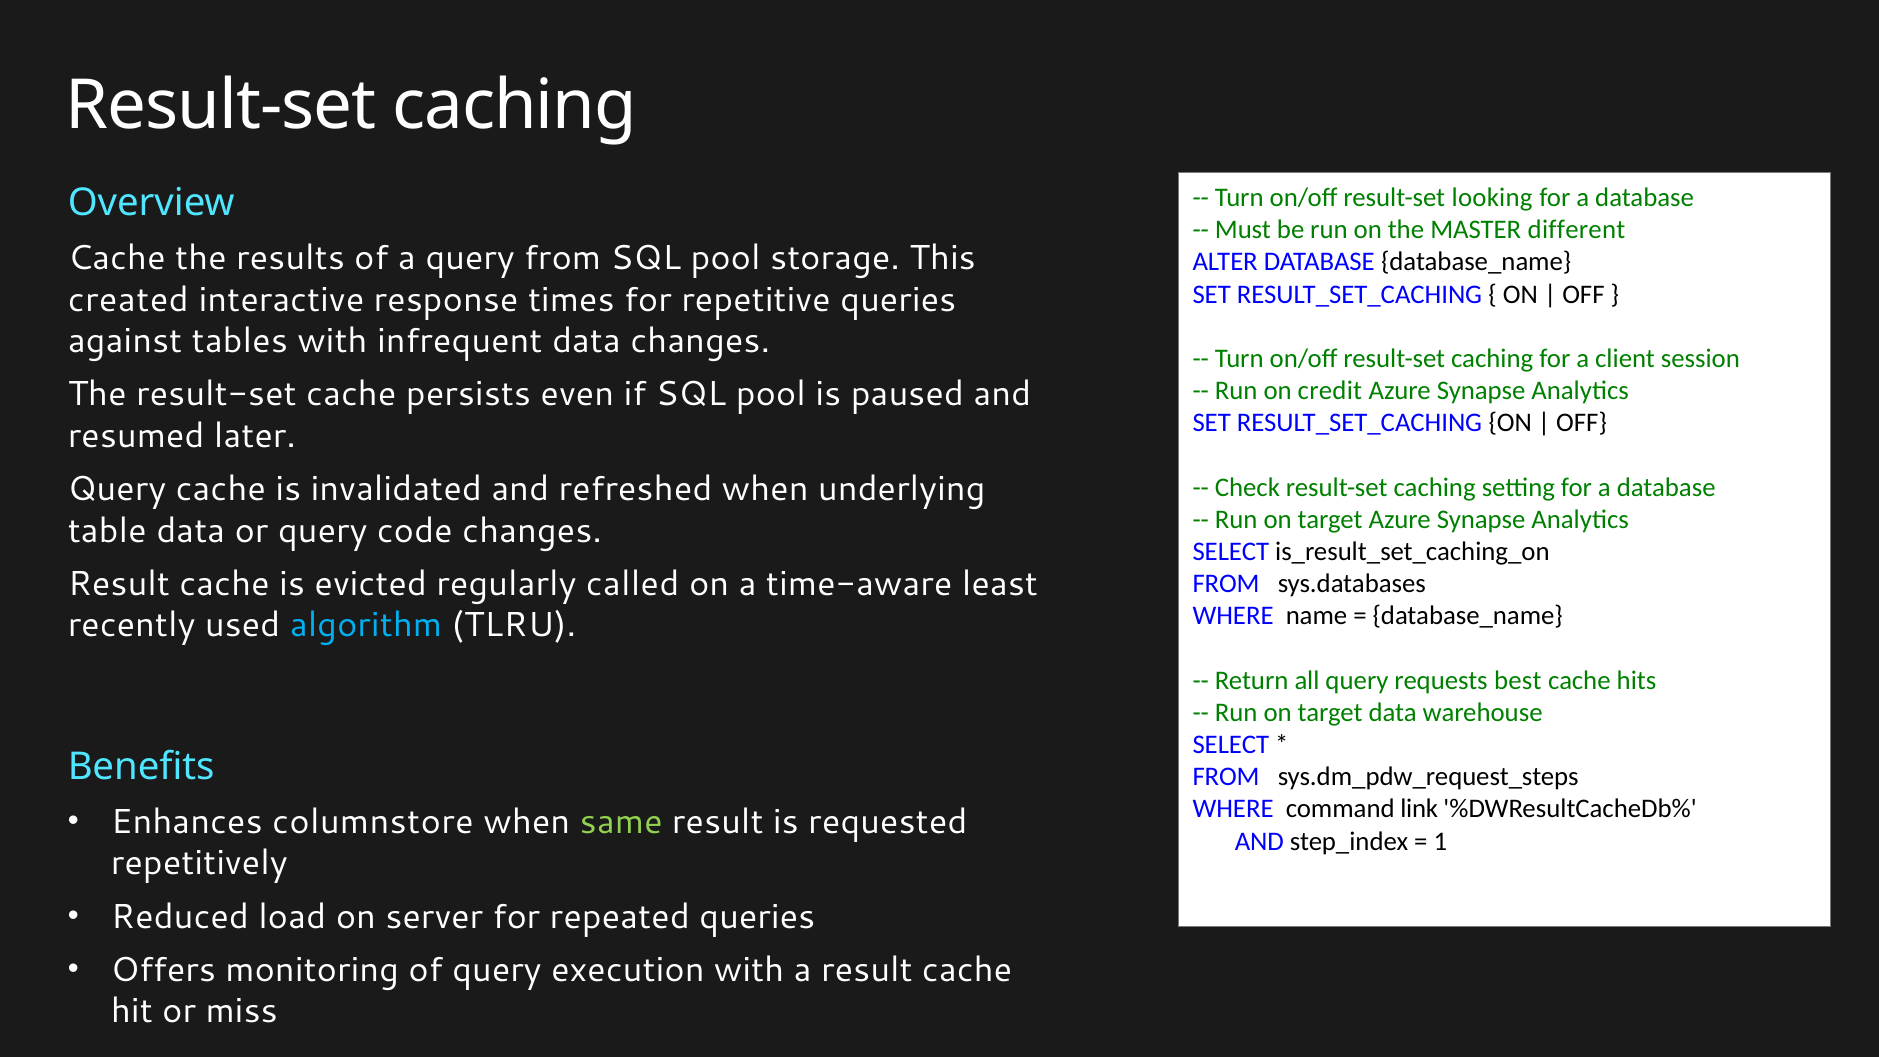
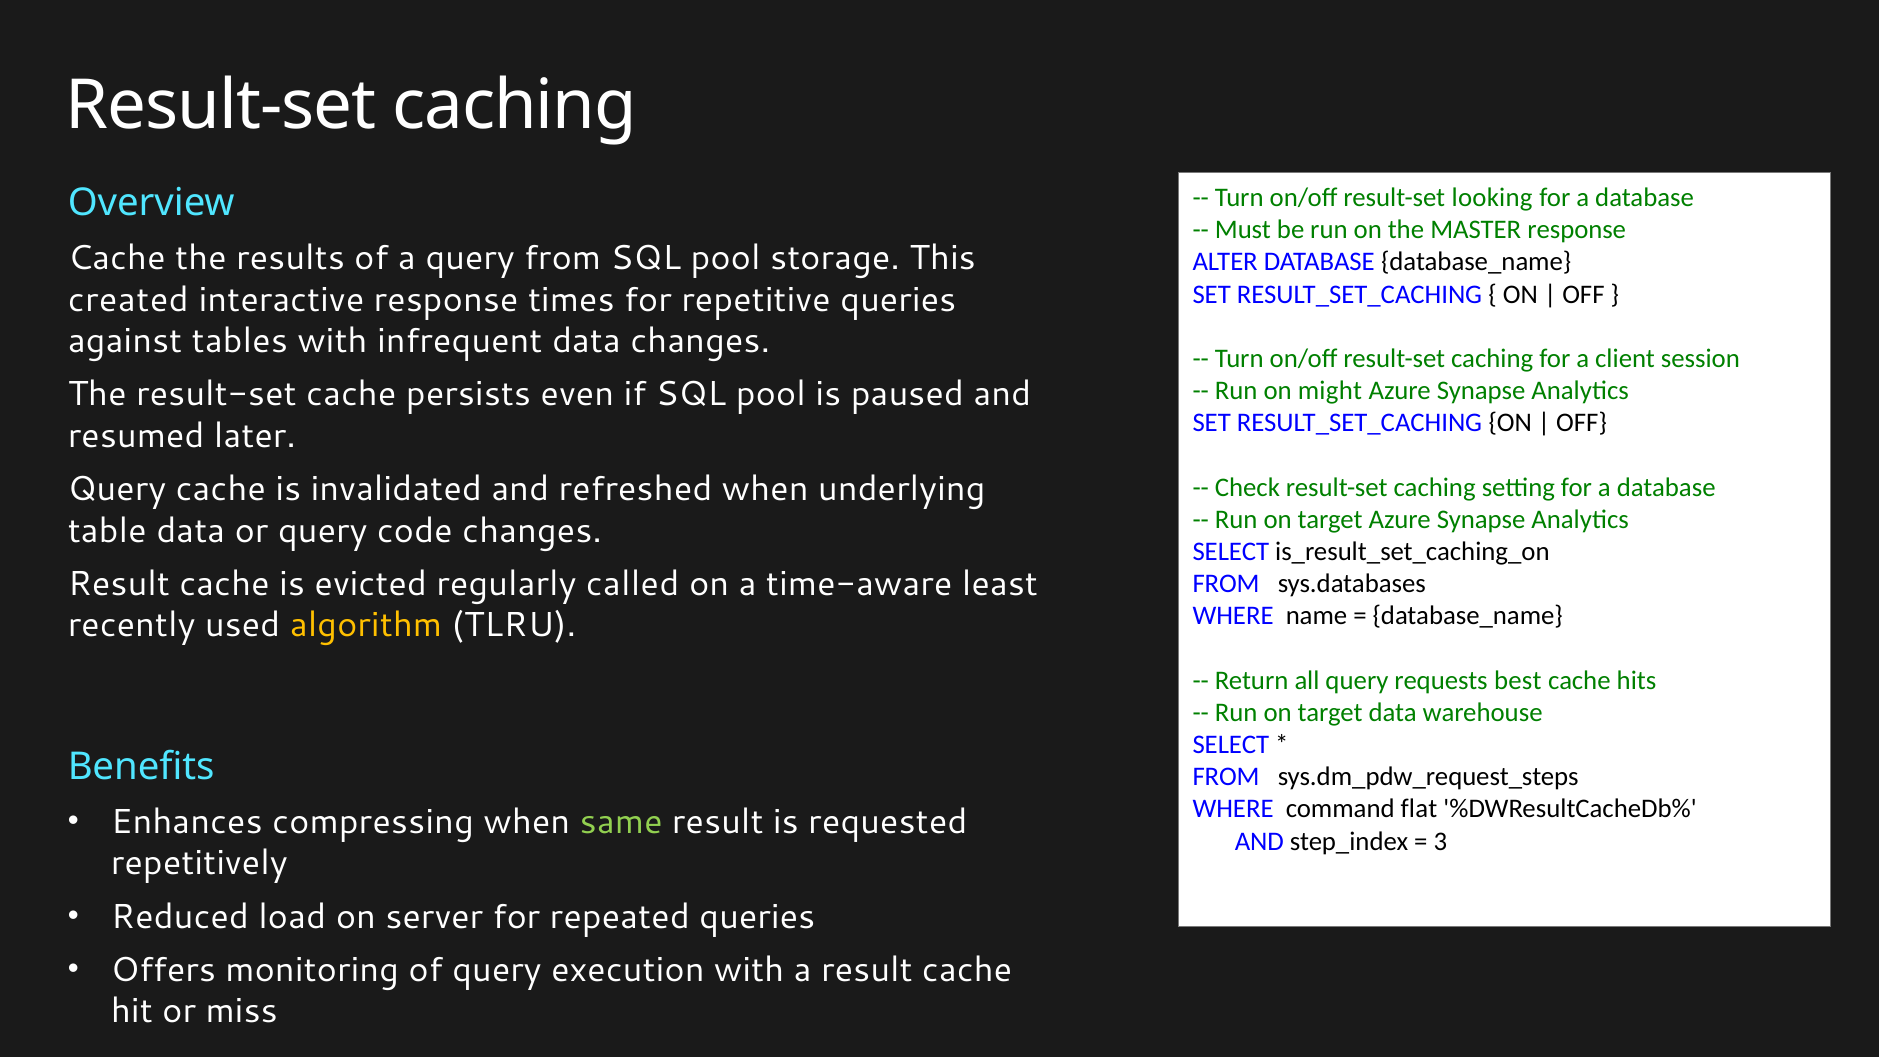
MASTER different: different -> response (1577, 230)
credit: credit -> might (1330, 391)
algorithm colour: light blue -> yellow (366, 626)
link: link -> flat (1419, 809)
columnstore: columnstore -> compressing (373, 822)
1: 1 -> 3 (1440, 841)
